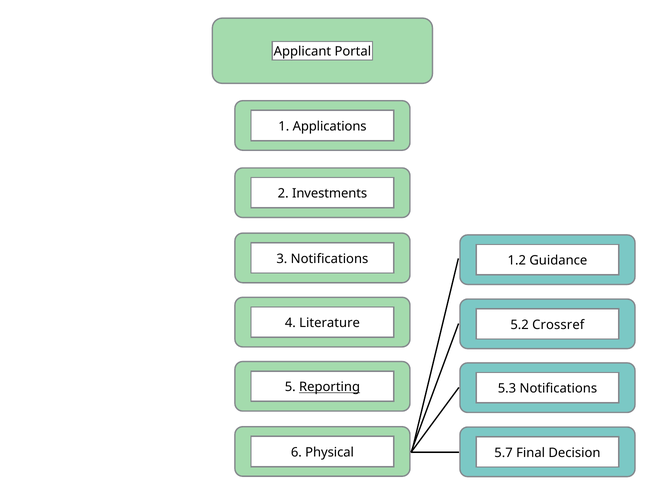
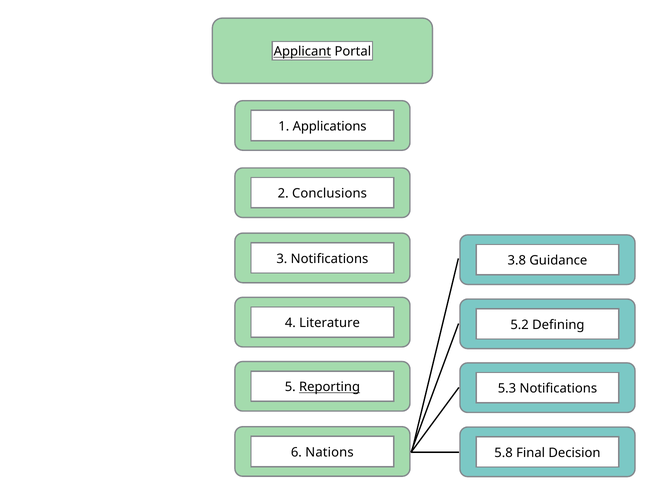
Applicant underline: none -> present (302, 52)
Investments: Investments -> Conclusions (329, 193)
1.2: 1.2 -> 3.8 (517, 260)
Crossref: Crossref -> Defining (558, 324)
Physical: Physical -> Nations (330, 452)
5.7: 5.7 -> 5.8 (504, 452)
